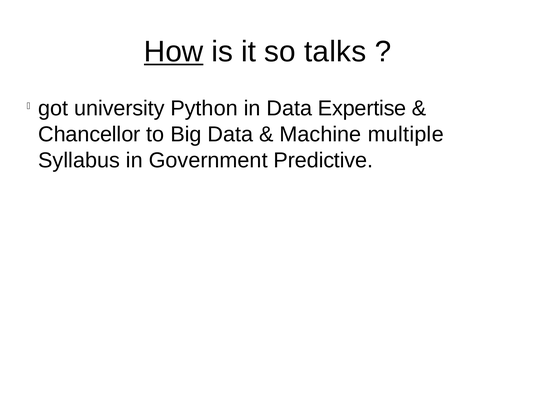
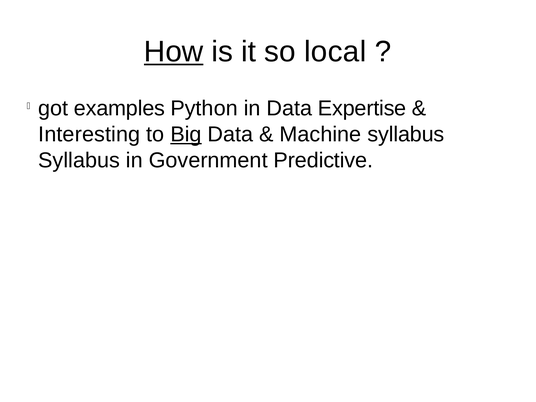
talks: talks -> local (335, 52)
university: university -> examples (119, 109)
Chancellor: Chancellor -> Interesting (89, 134)
Big underline: none -> present (186, 134)
Machine multiple: multiple -> syllabus (406, 134)
